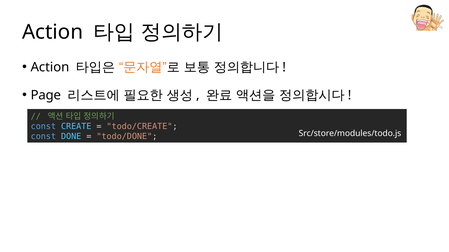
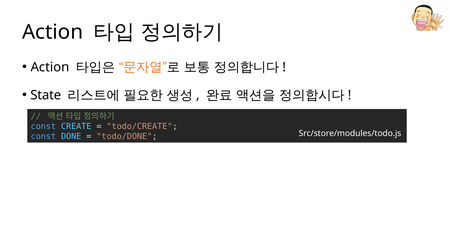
Page: Page -> State (46, 96)
